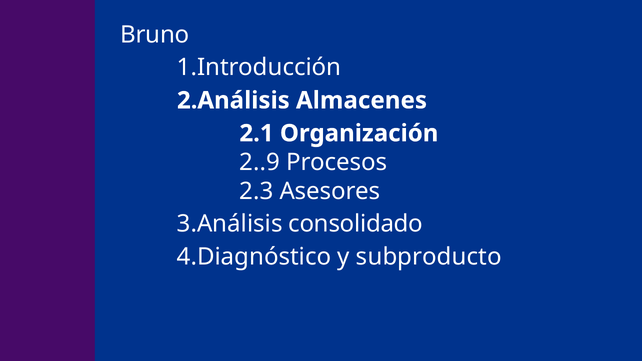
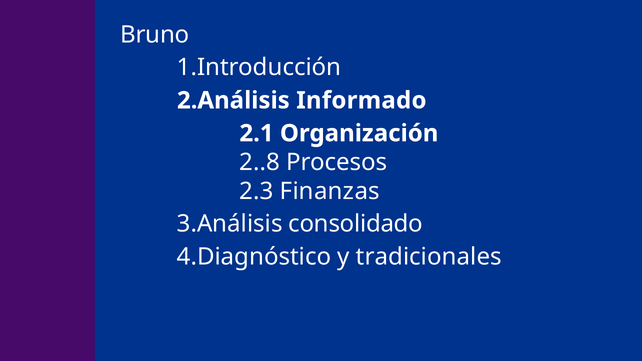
Almacenes: Almacenes -> Informado (361, 100)
2..9: 2..9 -> 2..8 (260, 162)
Asesores: Asesores -> Finanzas (330, 191)
subproducto: subproducto -> tradicionales (429, 257)
